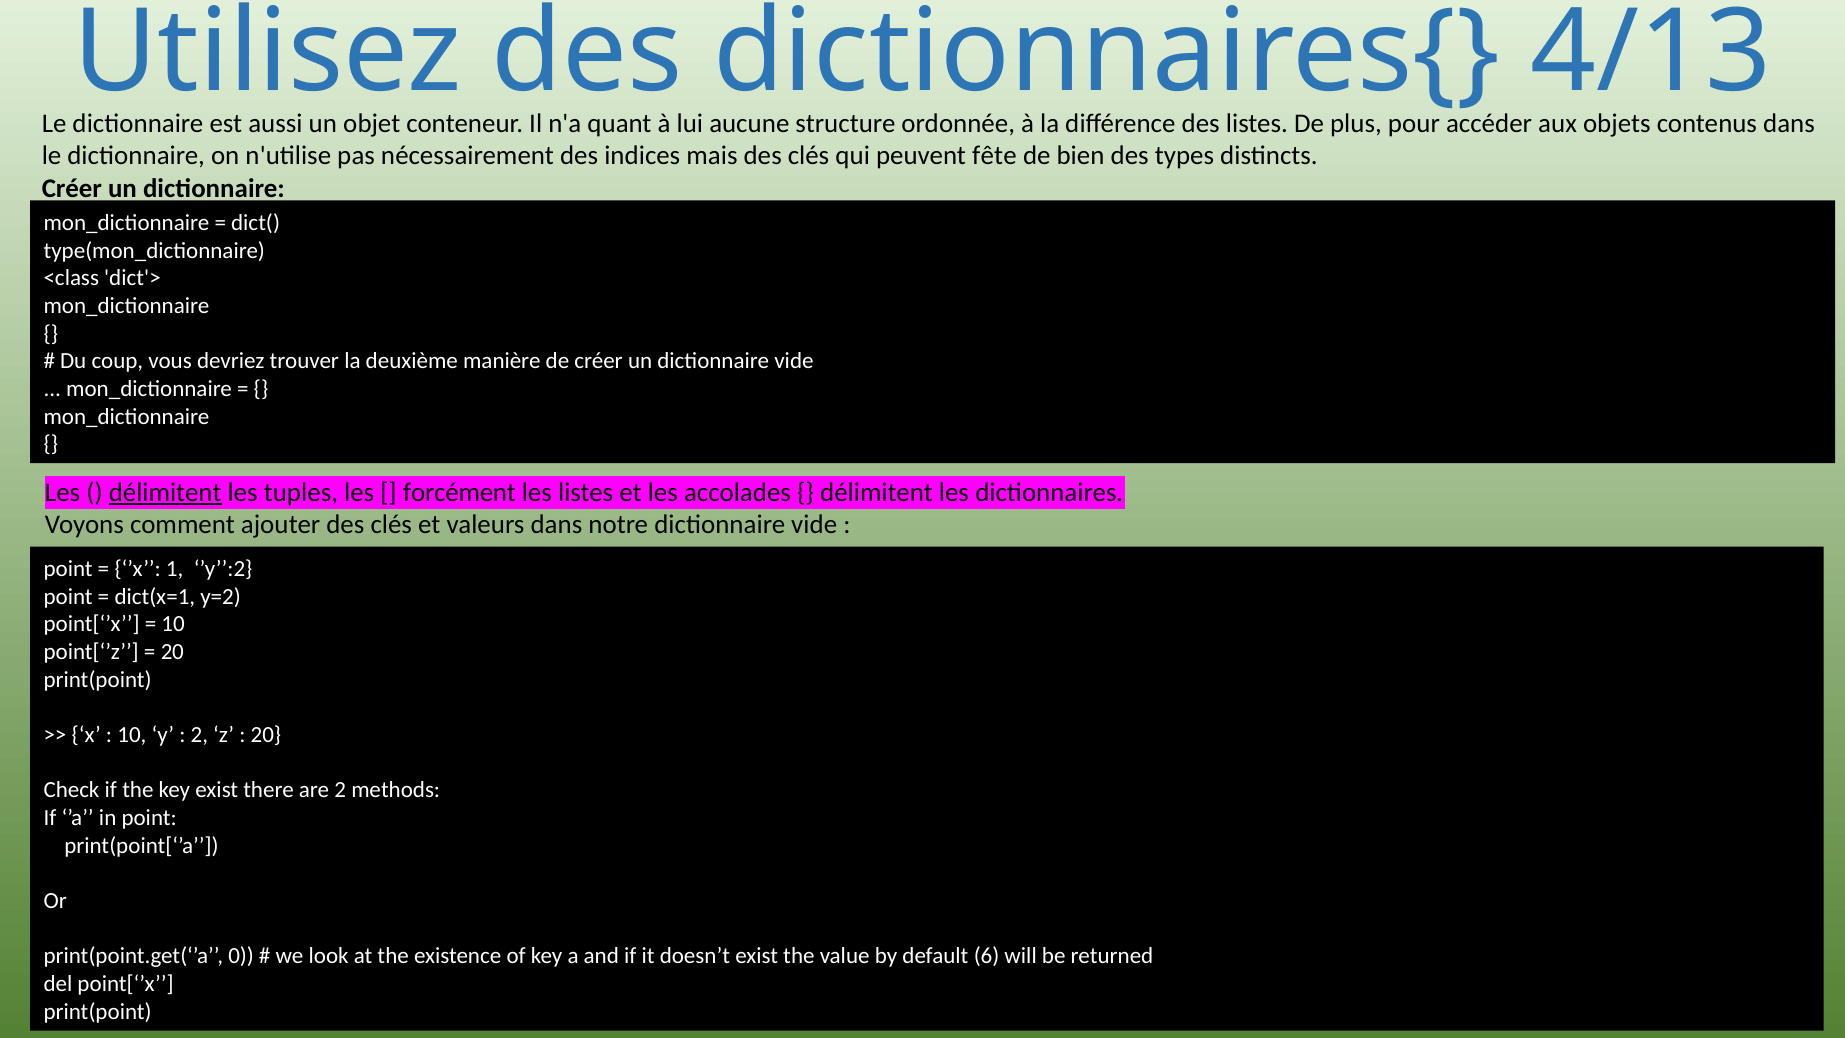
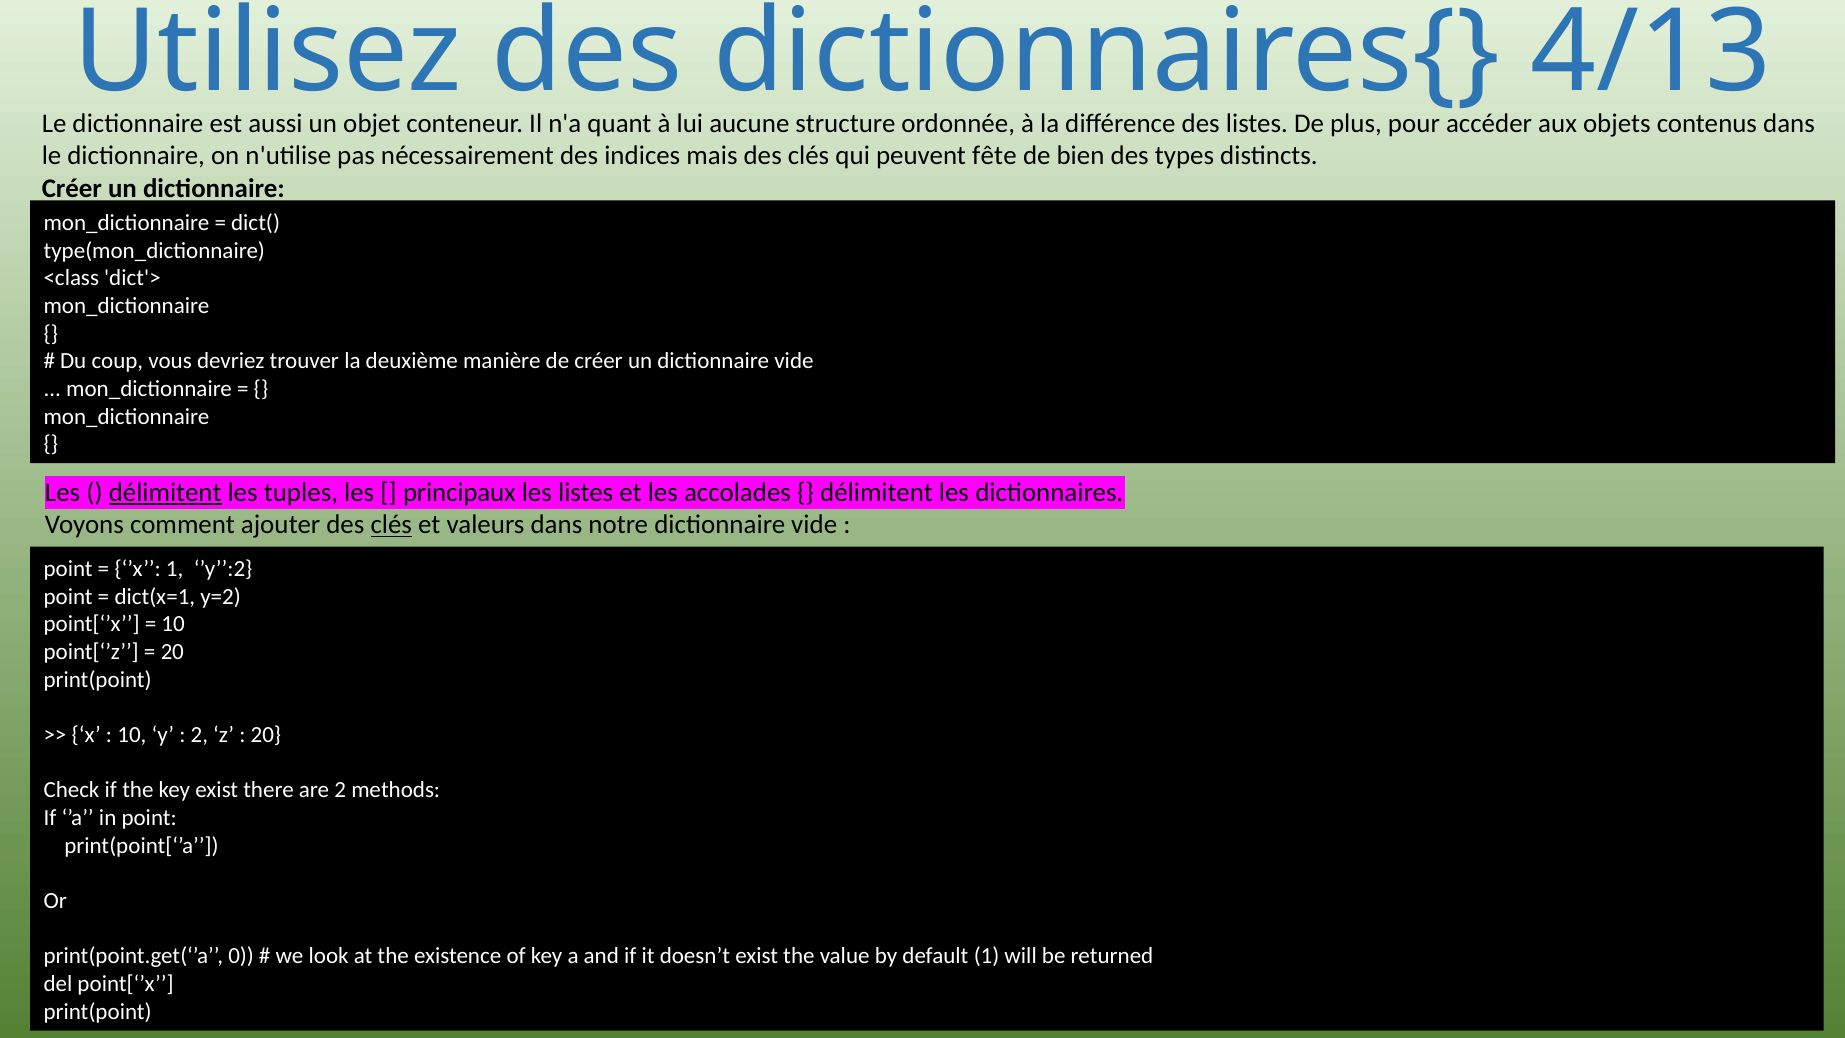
forcément: forcément -> principaux (459, 493)
clés underline: none -> present (391, 525)
default 6: 6 -> 1 (987, 956)
